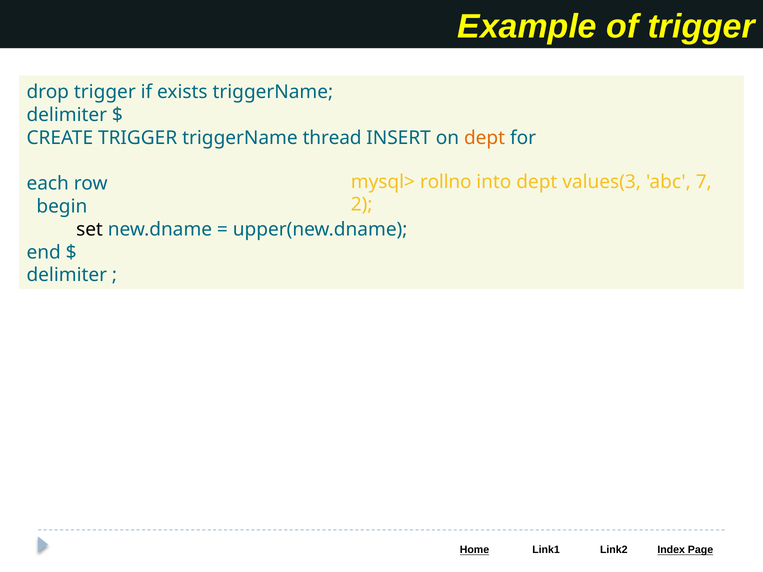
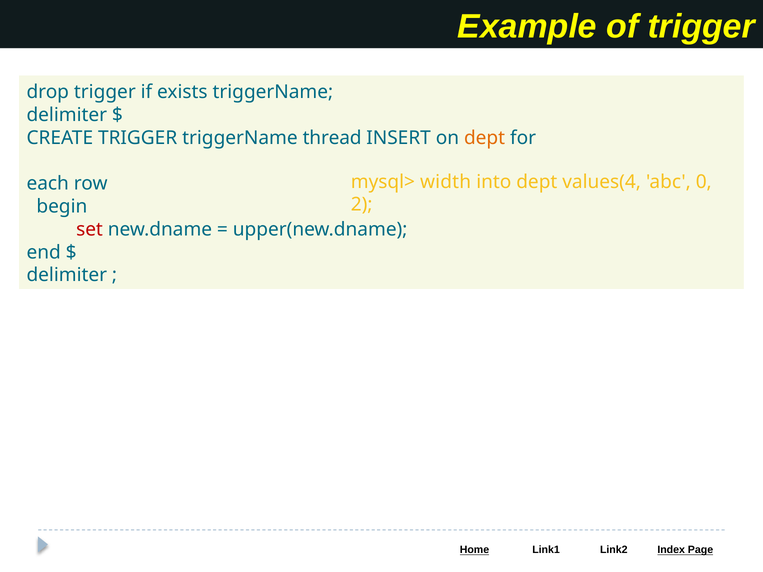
rollno: rollno -> width (446, 182)
values(3: values(3 -> values(4 (602, 182)
7: 7 -> 0 (704, 182)
set colour: black -> red (90, 229)
